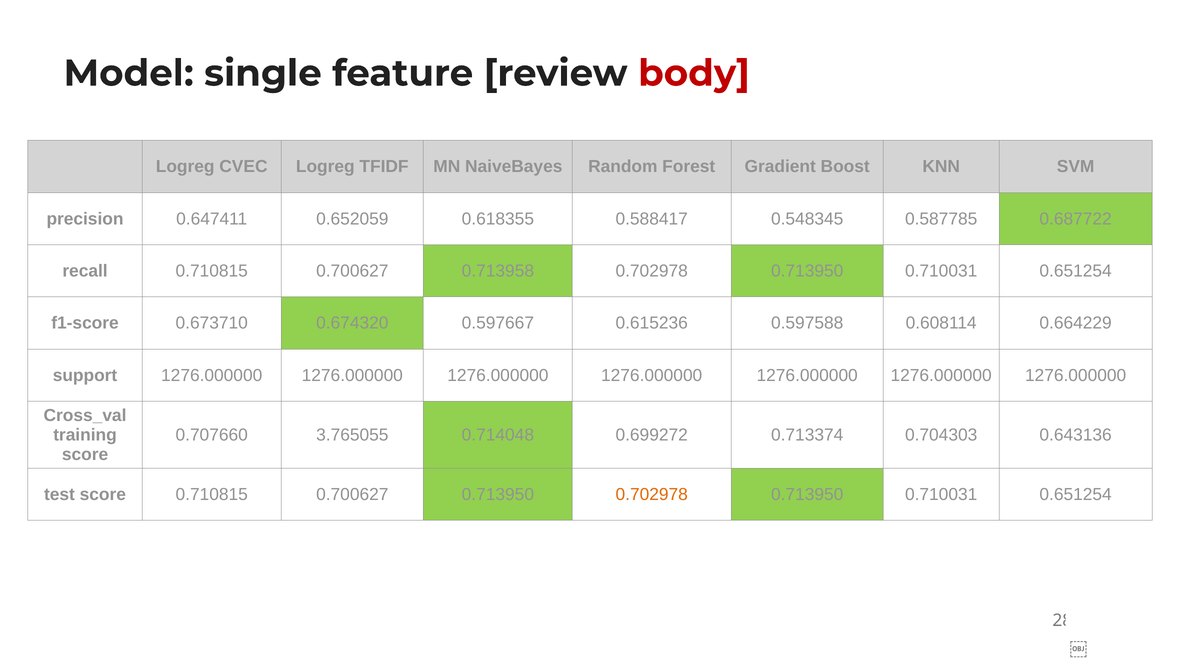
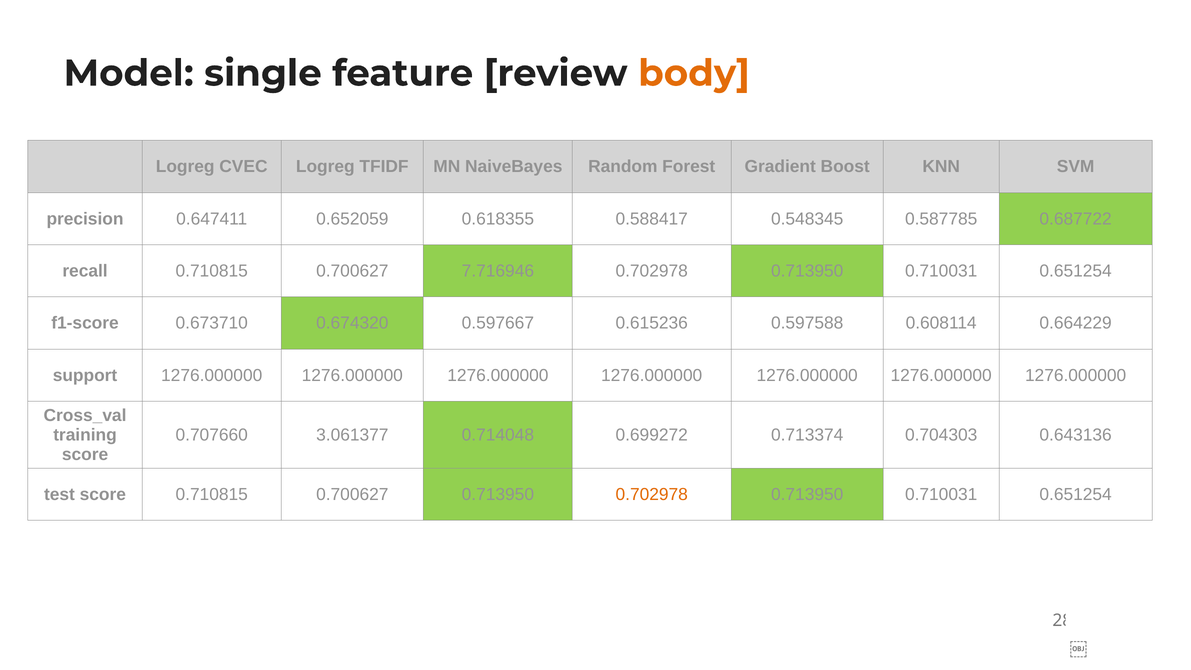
body colour: red -> orange (694, 73)
0.713958: 0.713958 -> 7.716946 (498, 271)
3.765055: 3.765055 -> 3.061377 (352, 435)
